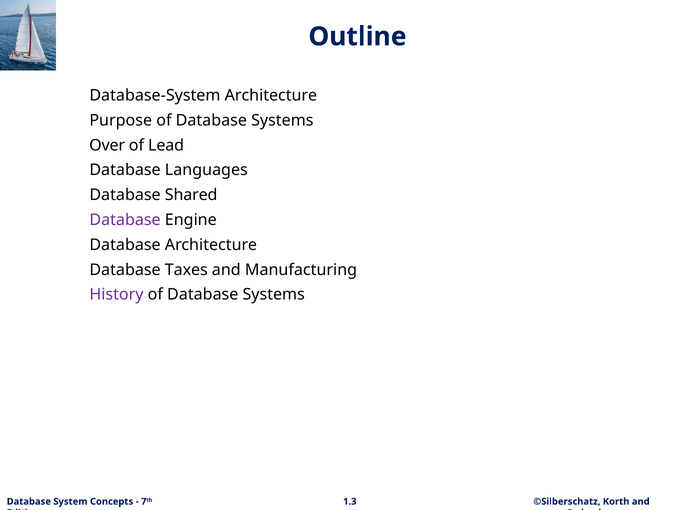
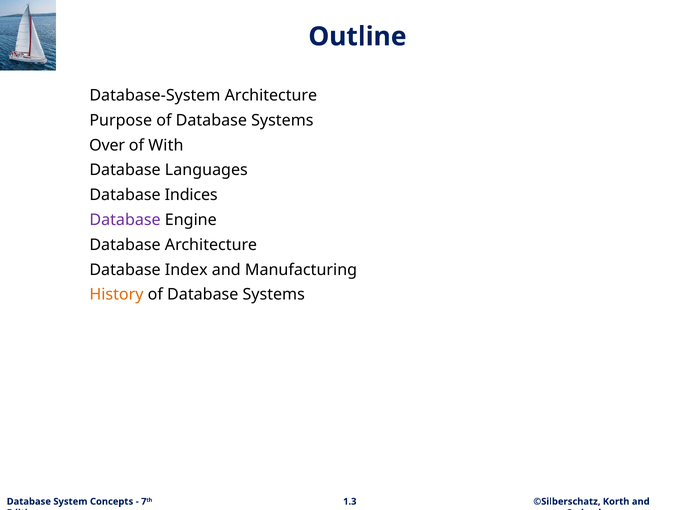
Lead: Lead -> With (166, 145)
Shared: Shared -> Indices (191, 195)
Taxes: Taxes -> Index (186, 270)
History colour: purple -> orange (116, 295)
